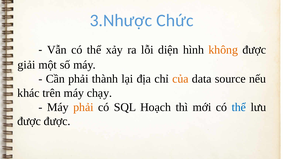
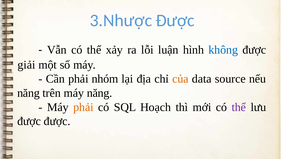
3.Nhược Chức: Chức -> Được (175, 21)
diện: diện -> luận (168, 50)
không colour: orange -> blue (223, 50)
thành: thành -> nhóm (105, 79)
khác: khác -> năng (28, 93)
máy chạy: chạy -> năng (100, 93)
thể colour: blue -> purple (239, 107)
